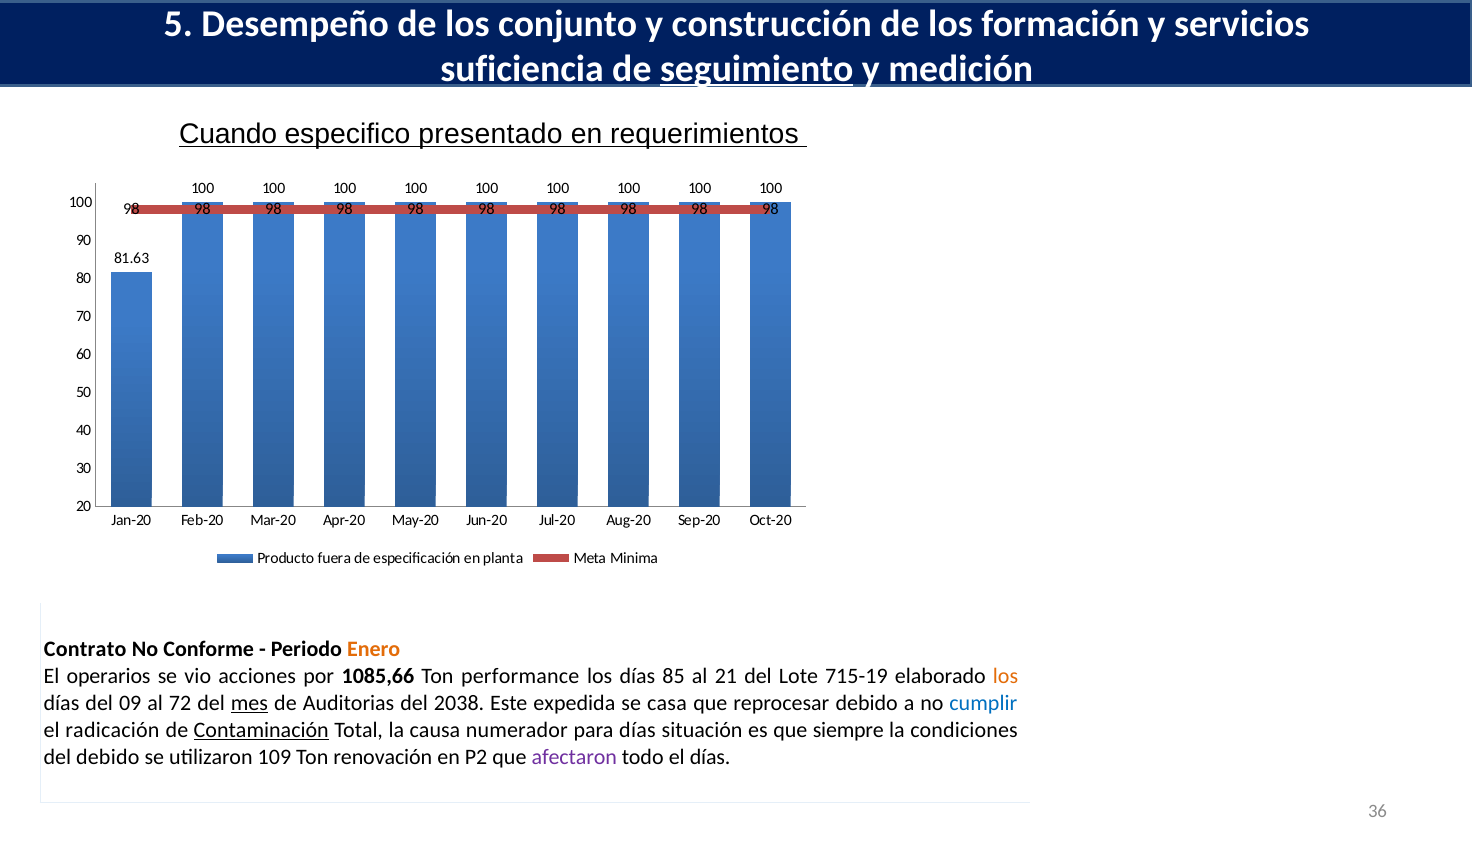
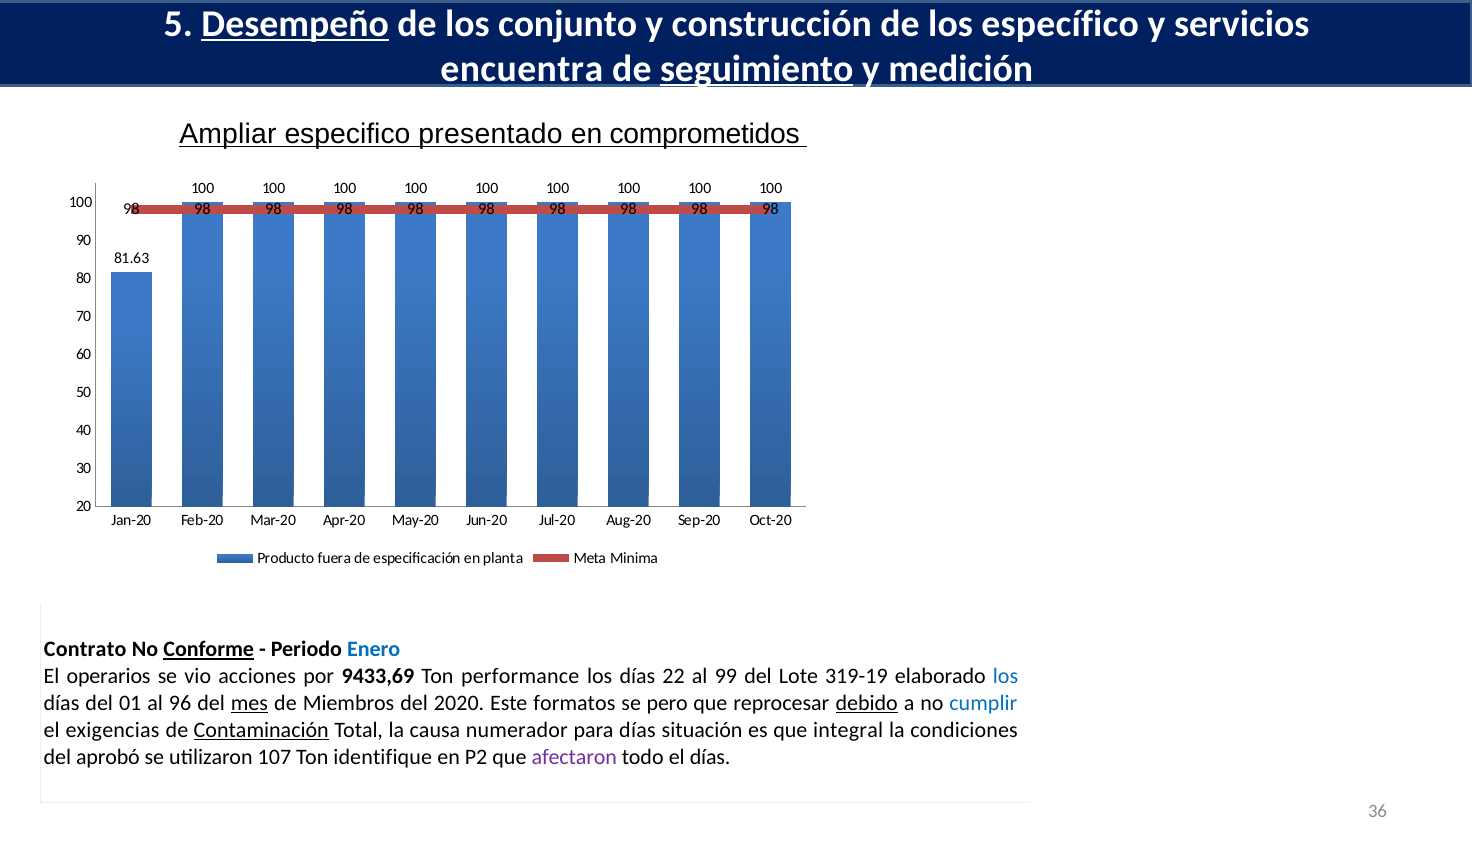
Desempeño underline: none -> present (295, 24)
formación: formación -> específico (1060, 24)
suficiencia: suficiencia -> encuentra (522, 69)
Cuando: Cuando -> Ampliar (228, 134)
requerimientos: requerimientos -> comprometidos (705, 134)
Conforme underline: none -> present (209, 649)
Enero colour: orange -> blue (374, 649)
1085,66: 1085,66 -> 9433,69 (378, 676)
85: 85 -> 22 (674, 676)
21: 21 -> 99 (726, 676)
715-19: 715-19 -> 319-19 (856, 676)
los colour: orange -> blue (1006, 676)
09: 09 -> 01 (130, 703)
72: 72 -> 96 (180, 703)
Auditorias: Auditorias -> Miembros (349, 703)
2038: 2038 -> 2020 (459, 703)
expedida: expedida -> formatos (574, 703)
casa: casa -> pero (667, 703)
debido underline: none -> present (867, 703)
radicación: radicación -> exigencias (112, 730)
siempre: siempre -> integral (848, 730)
del debido: debido -> aprobó (108, 757)
109: 109 -> 107 (275, 757)
renovación: renovación -> identifique (383, 757)
